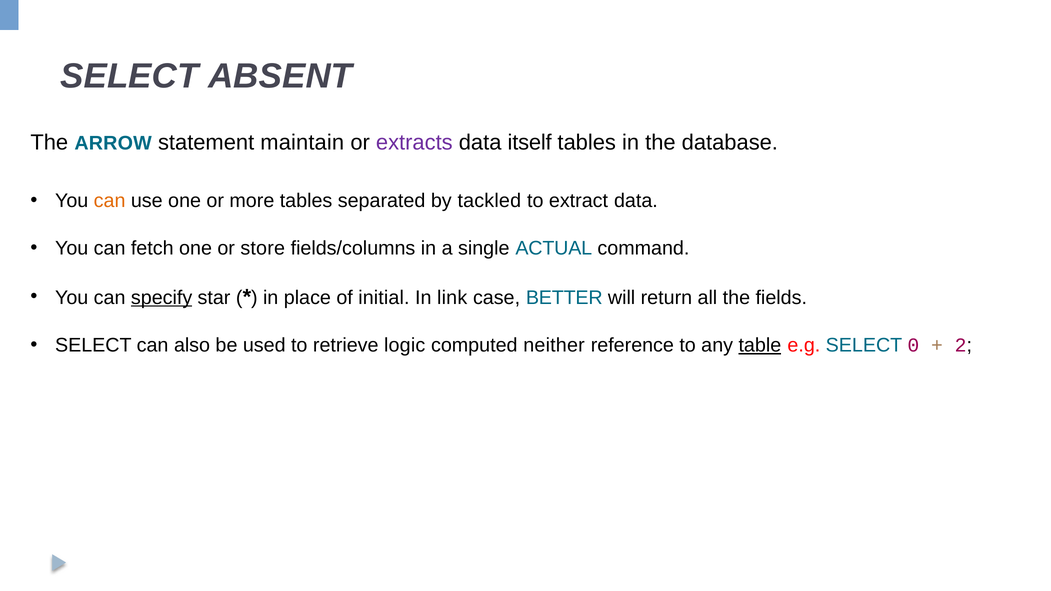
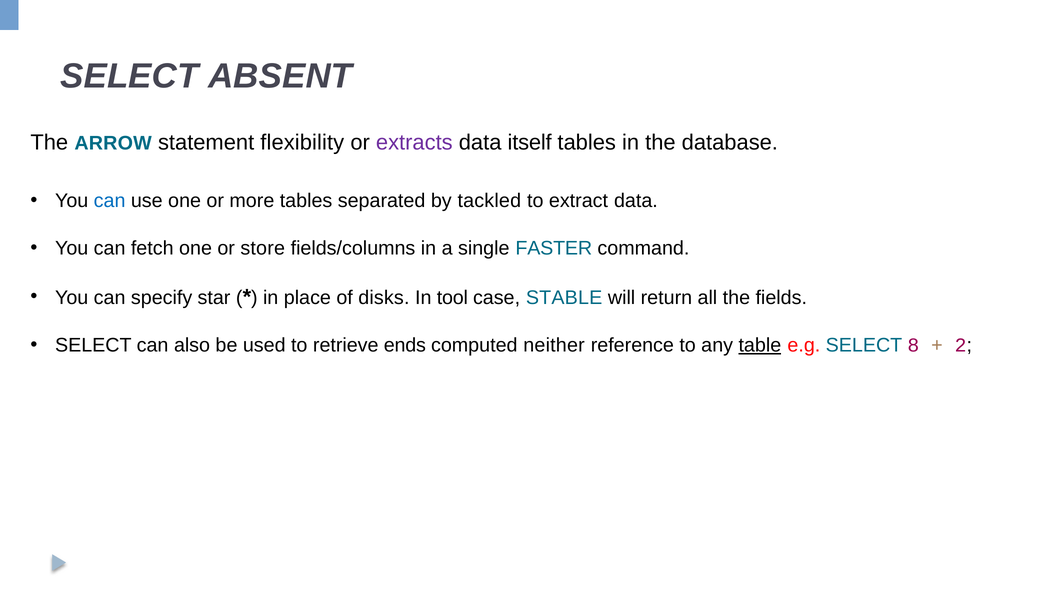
maintain: maintain -> flexibility (302, 143)
can colour: orange -> blue (110, 201)
ACTUAL: ACTUAL -> FASTER (554, 248)
specify underline: present -> none (162, 298)
initial: initial -> disks (384, 298)
link: link -> tool (452, 298)
BETTER: BETTER -> STABLE (564, 298)
logic: logic -> ends (405, 345)
0: 0 -> 8 (913, 345)
